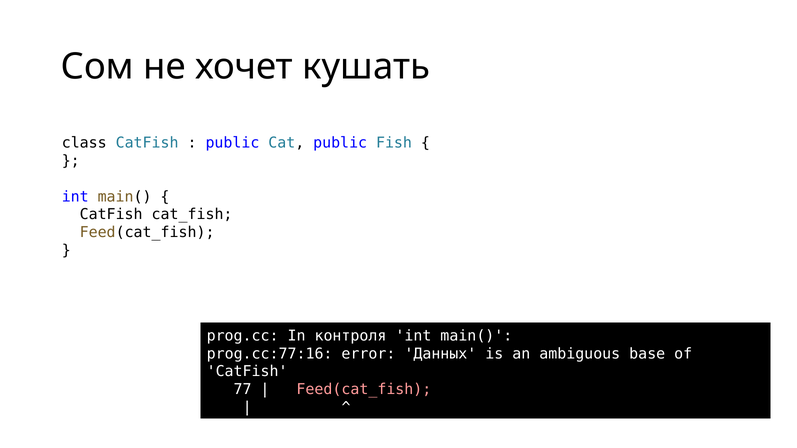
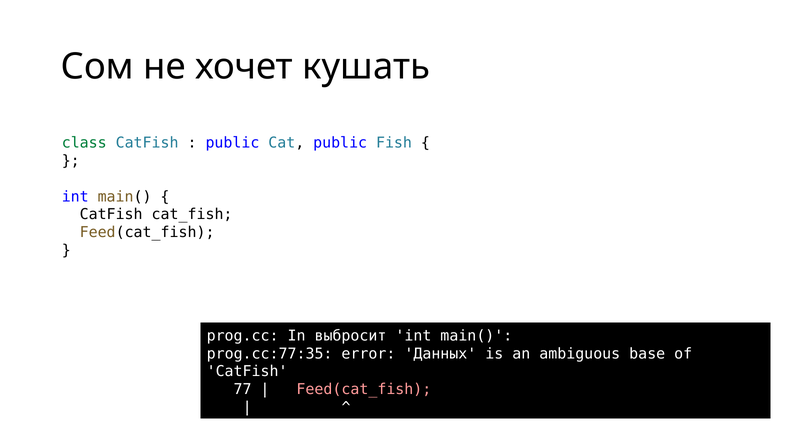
class colour: black -> green (84, 143)
контроля: контроля -> выбросит (350, 336)
prog.cc:77:16: prog.cc:77:16 -> prog.cc:77:35 (270, 354)
